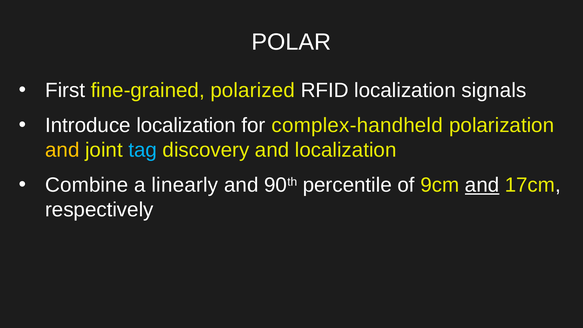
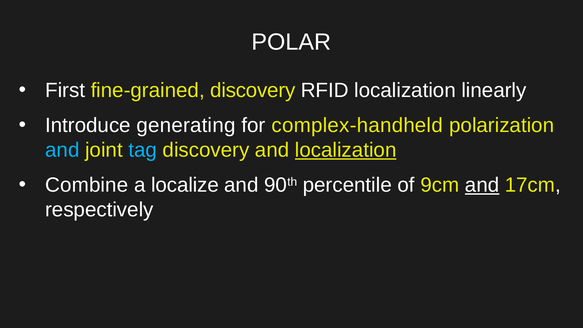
fine-grained polarized: polarized -> discovery (253, 90)
signals: signals -> linearly (494, 90)
Introduce localization: localization -> generating (186, 126)
and colour: yellow -> light blue (62, 150)
localization underline: none -> present (346, 150)
linearly: linearly -> localize (185, 185)
